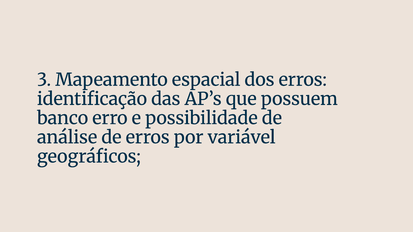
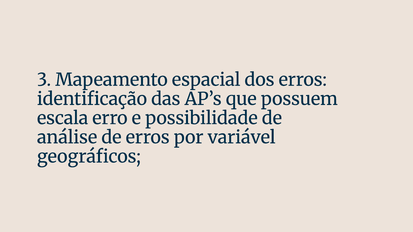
banco: banco -> escala (63, 118)
